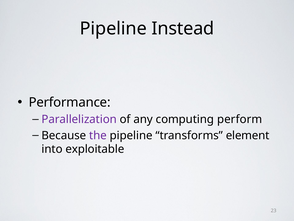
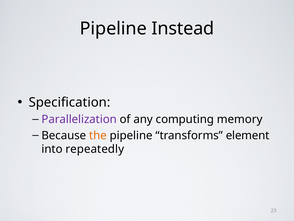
Performance: Performance -> Specification (70, 102)
perform: perform -> memory (240, 119)
the colour: purple -> orange (98, 135)
exploitable: exploitable -> repeatedly (95, 149)
